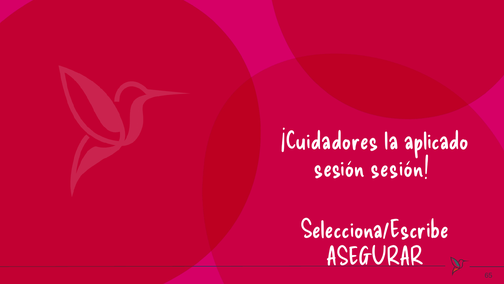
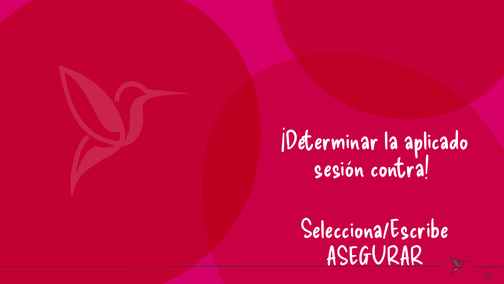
¡Cuidadores: ¡Cuidadores -> ¡Determinar (330, 141)
sesión sesión: sesión -> contra (400, 168)
